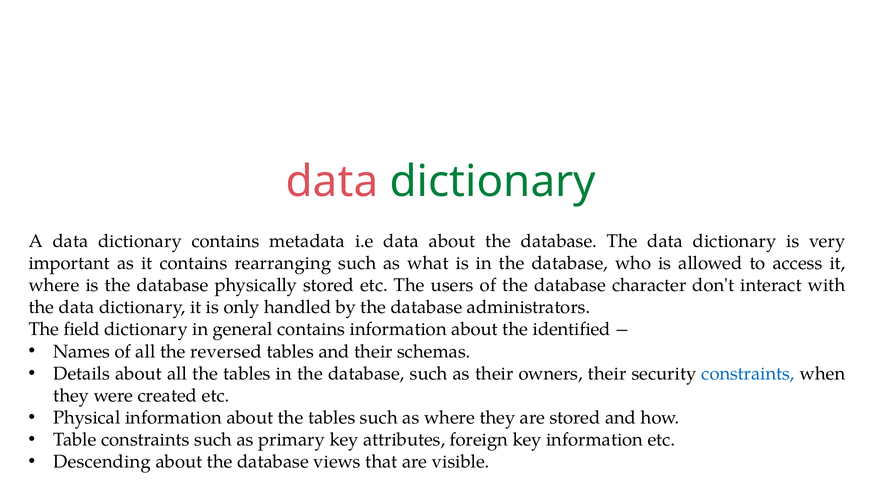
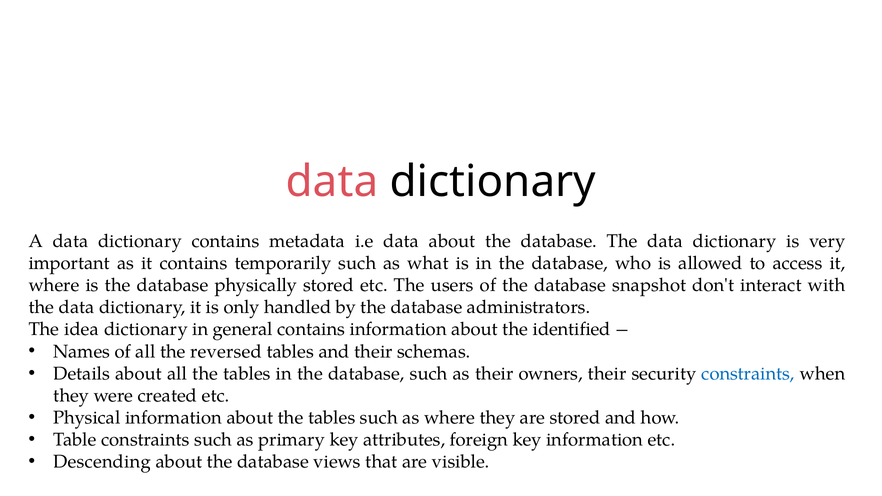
dictionary colour: green -> black (493, 182)
rearranging: rearranging -> temporarily (283, 263)
character: character -> snapshot (649, 285)
field: field -> idea (82, 329)
